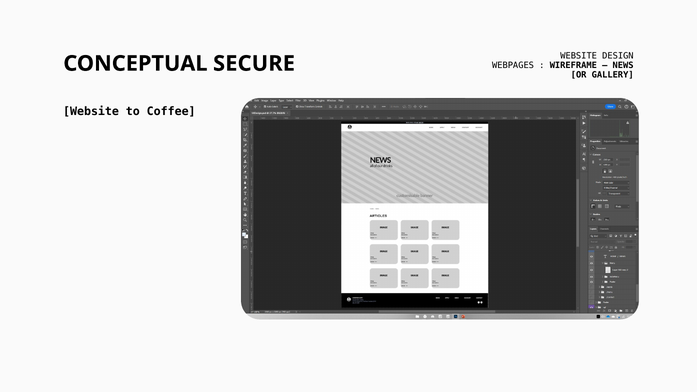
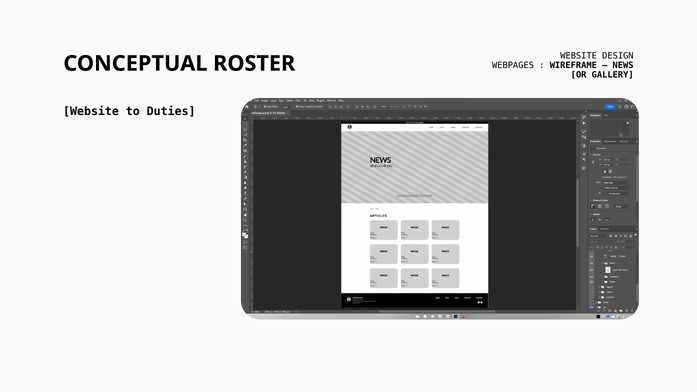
SECURE: SECURE -> ROSTER (254, 64)
Coffee: Coffee -> Duties (171, 111)
